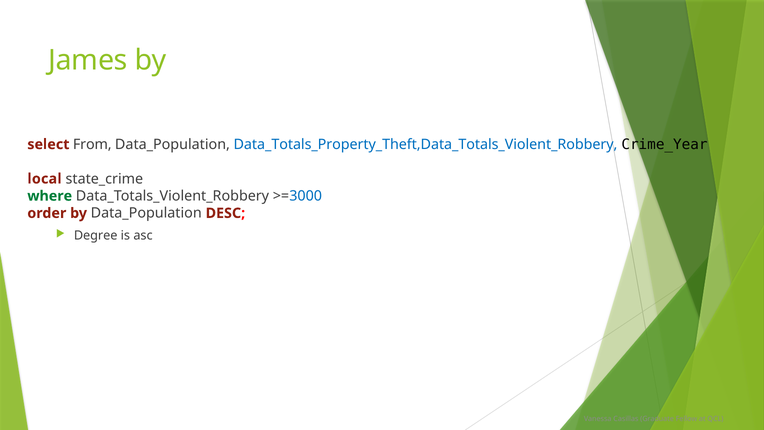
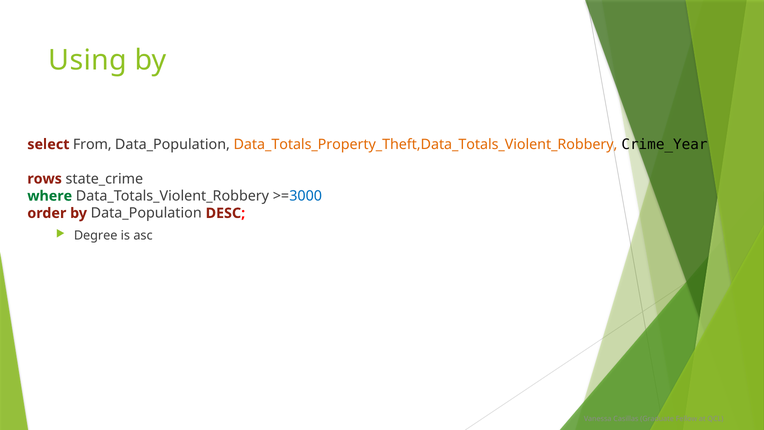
James: James -> Using (88, 60)
Data_Totals_Property_Theft,Data_Totals_Violent_Robbery colour: blue -> orange (425, 144)
local: local -> rows (45, 179)
